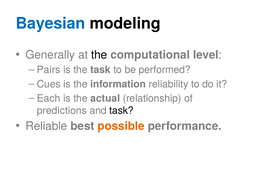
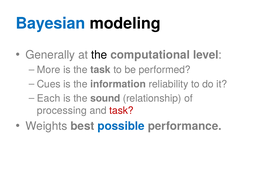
Pairs: Pairs -> More (49, 70)
actual: actual -> sound (105, 98)
predictions: predictions -> processing (62, 110)
task colour: black -> red (121, 110)
Reliable: Reliable -> Weights (46, 126)
possible colour: orange -> blue (121, 126)
